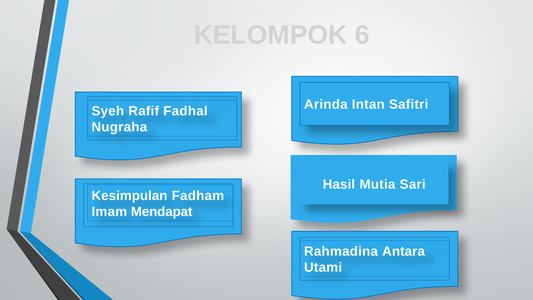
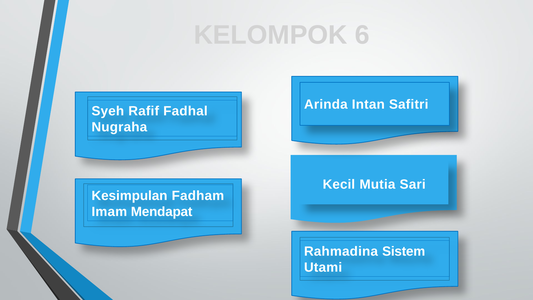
Hasil: Hasil -> Kecil (339, 184)
Antara: Antara -> Sistem (404, 251)
